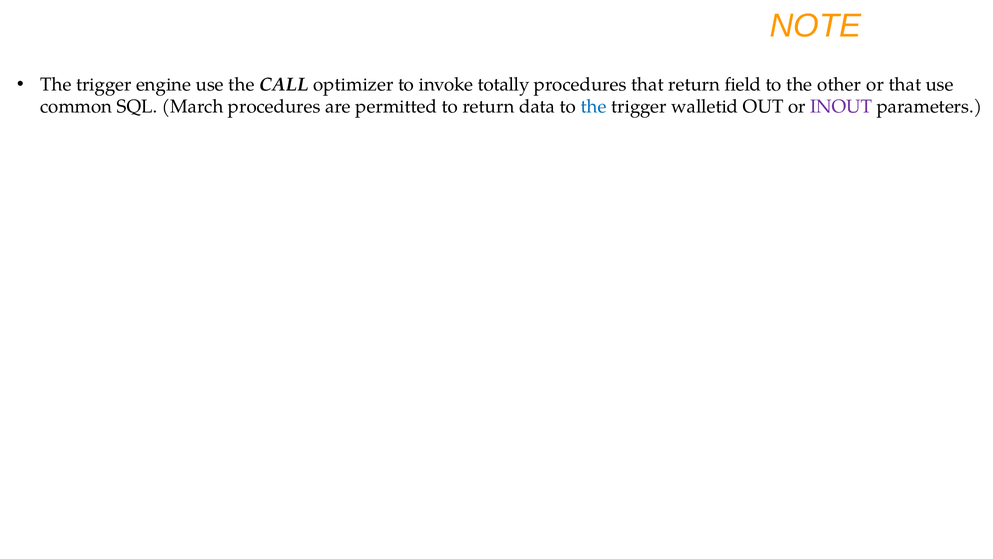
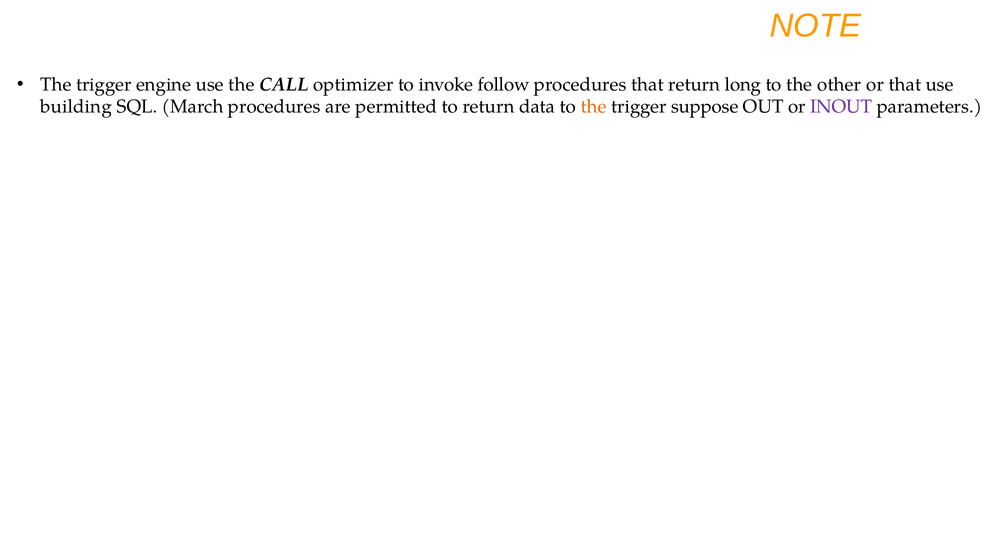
totally: totally -> follow (504, 84)
field: field -> long (743, 84)
common: common -> building (76, 107)
the colour: blue -> orange (594, 107)
walletid: walletid -> suppose (705, 107)
